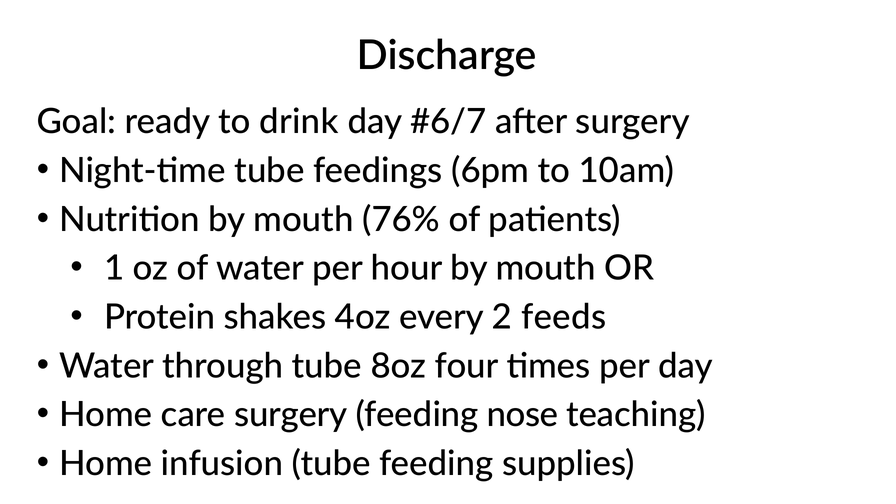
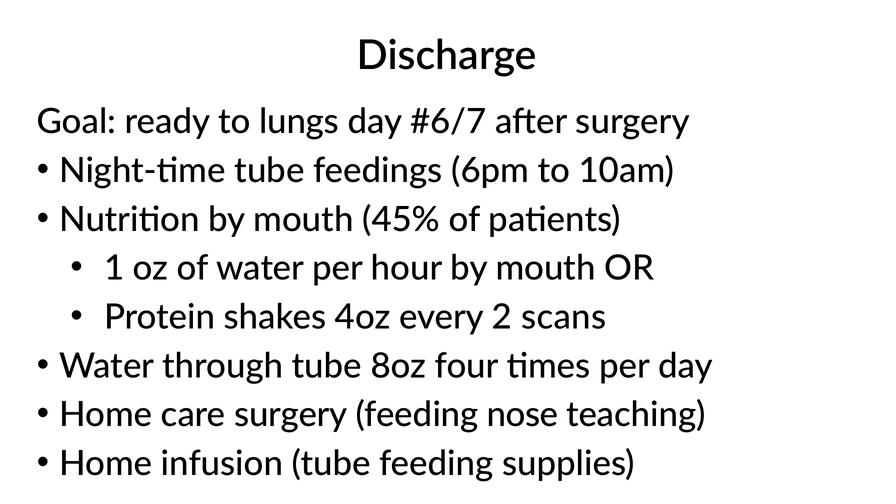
drink: drink -> lungs (299, 122)
76%: 76% -> 45% (401, 220)
feeds: feeds -> scans (564, 317)
